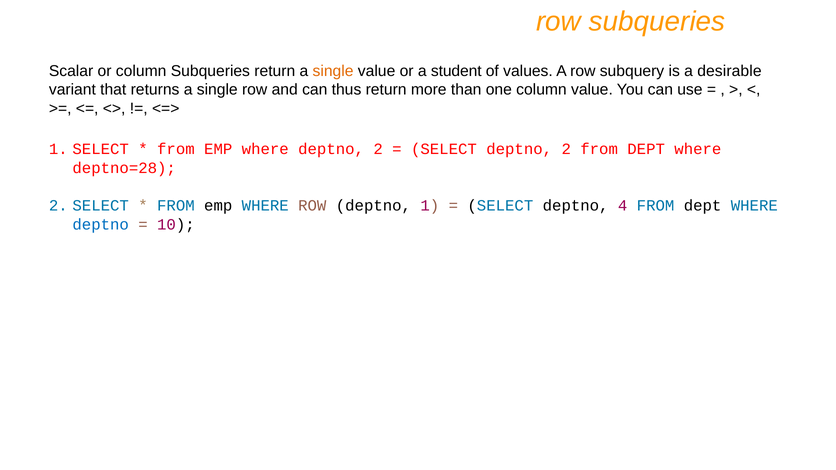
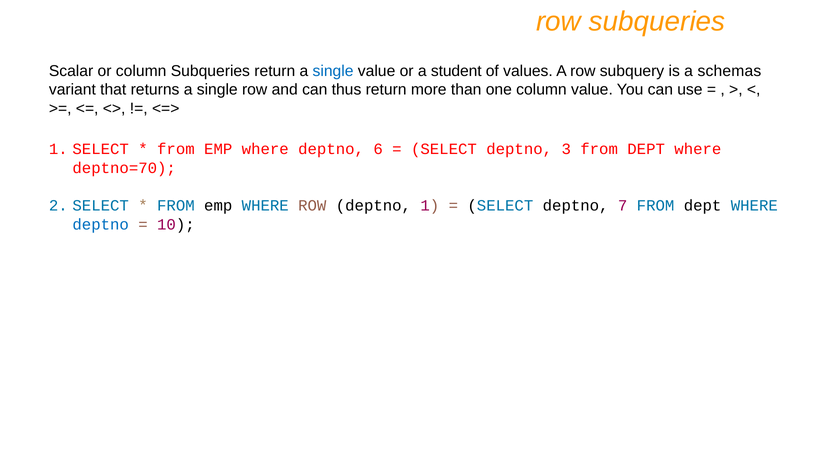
single colour: orange -> blue (333, 71)
desirable: desirable -> schemas (729, 71)
where deptno 2: 2 -> 6 (378, 149)
SELECT deptno 2: 2 -> 3 (566, 149)
deptno=28: deptno=28 -> deptno=70 (124, 168)
4: 4 -> 7 (623, 206)
